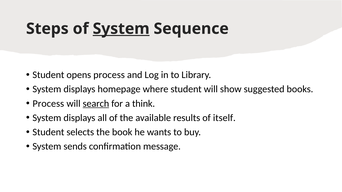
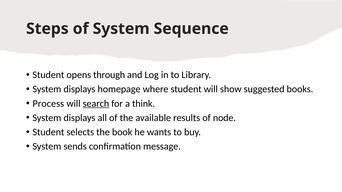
System underline: present -> none (121, 29)
opens process: process -> through (109, 75)
itself: itself -> node (224, 118)
